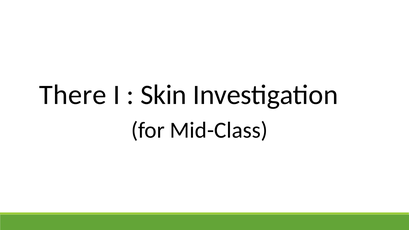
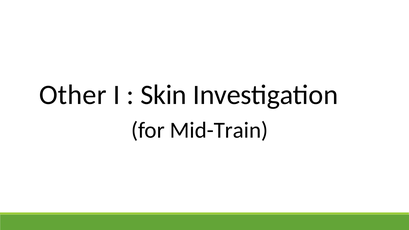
There: There -> Other (73, 95)
Mid-Class: Mid-Class -> Mid-Train (219, 130)
